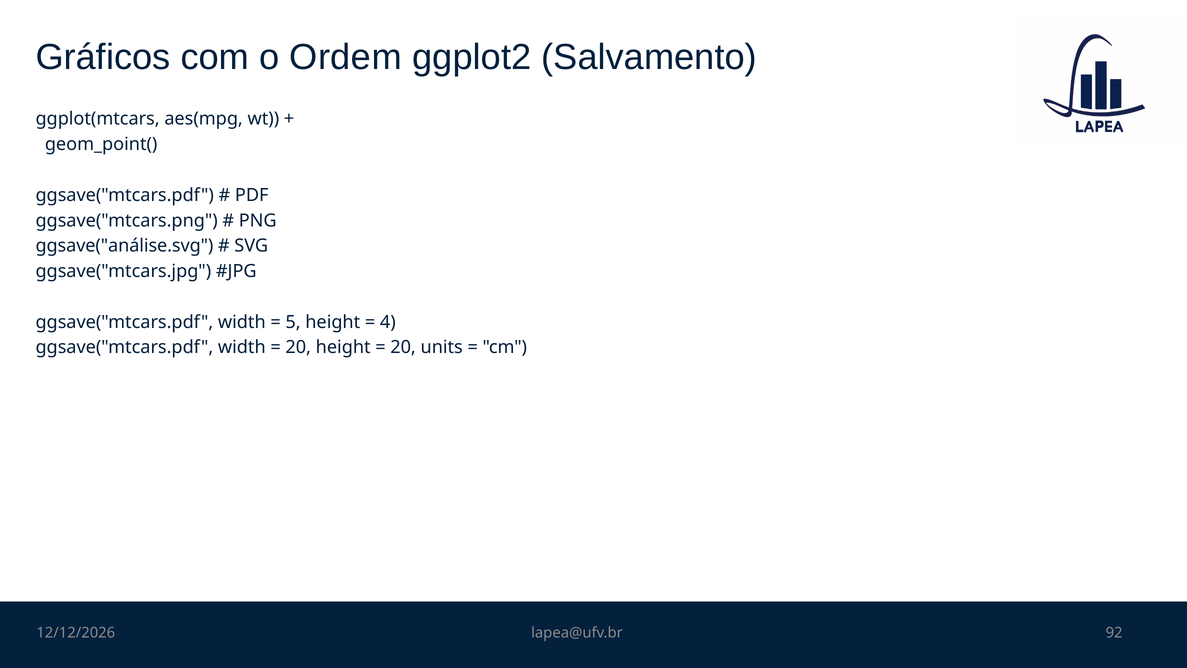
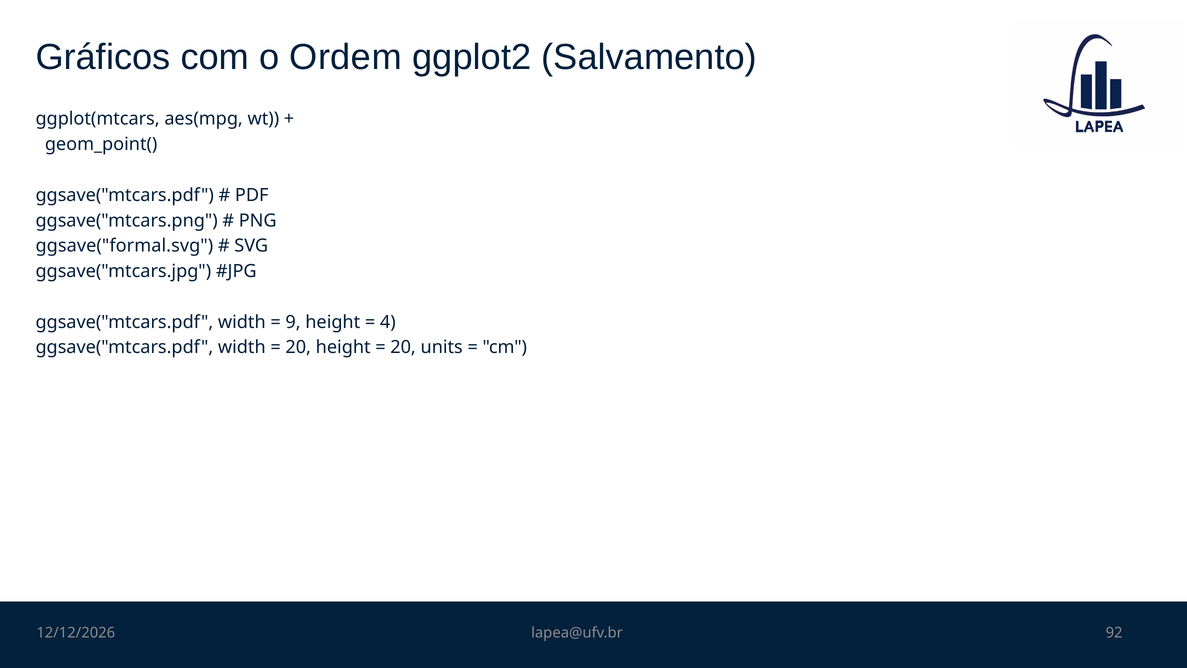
ggsave("análise.svg: ggsave("análise.svg -> ggsave("formal.svg (124, 246)
5: 5 -> 9 (293, 322)
